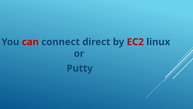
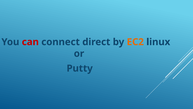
EC2 colour: red -> orange (135, 42)
